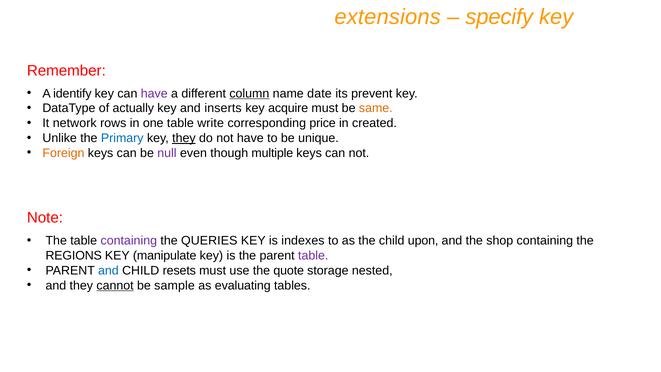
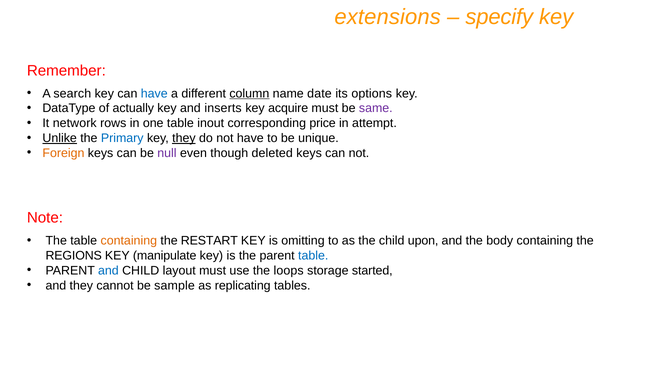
identify: identify -> search (72, 93)
have colour: purple -> blue (154, 93)
prevent: prevent -> options (372, 93)
same colour: orange -> purple (376, 108)
write: write -> inout (211, 123)
created: created -> attempt (374, 123)
Unlike underline: none -> present (60, 138)
multiple: multiple -> deleted (272, 153)
containing colour: purple -> orange (129, 241)
QUERIES: QUERIES -> RESTART (209, 241)
indexes: indexes -> omitting (303, 241)
shop: shop -> body (500, 241)
table colour: purple -> blue (313, 256)
resets: resets -> layout (179, 270)
quote: quote -> loops (289, 270)
nested: nested -> started (372, 270)
cannot underline: present -> none (115, 285)
evaluating: evaluating -> replicating (243, 285)
